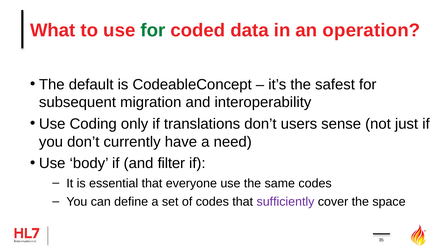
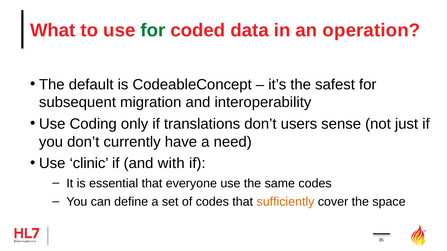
body: body -> clinic (89, 164)
filter: filter -> with (171, 164)
sufficiently colour: purple -> orange (285, 202)
